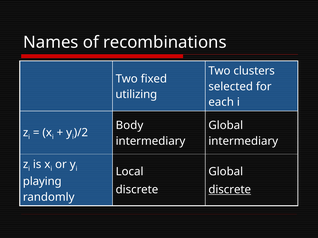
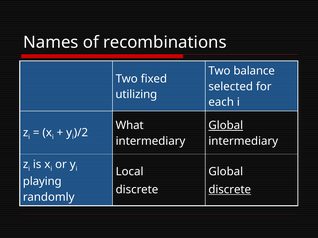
clusters: clusters -> balance (254, 71)
Body: Body -> What (130, 126)
Global underline: none -> present (226, 126)
